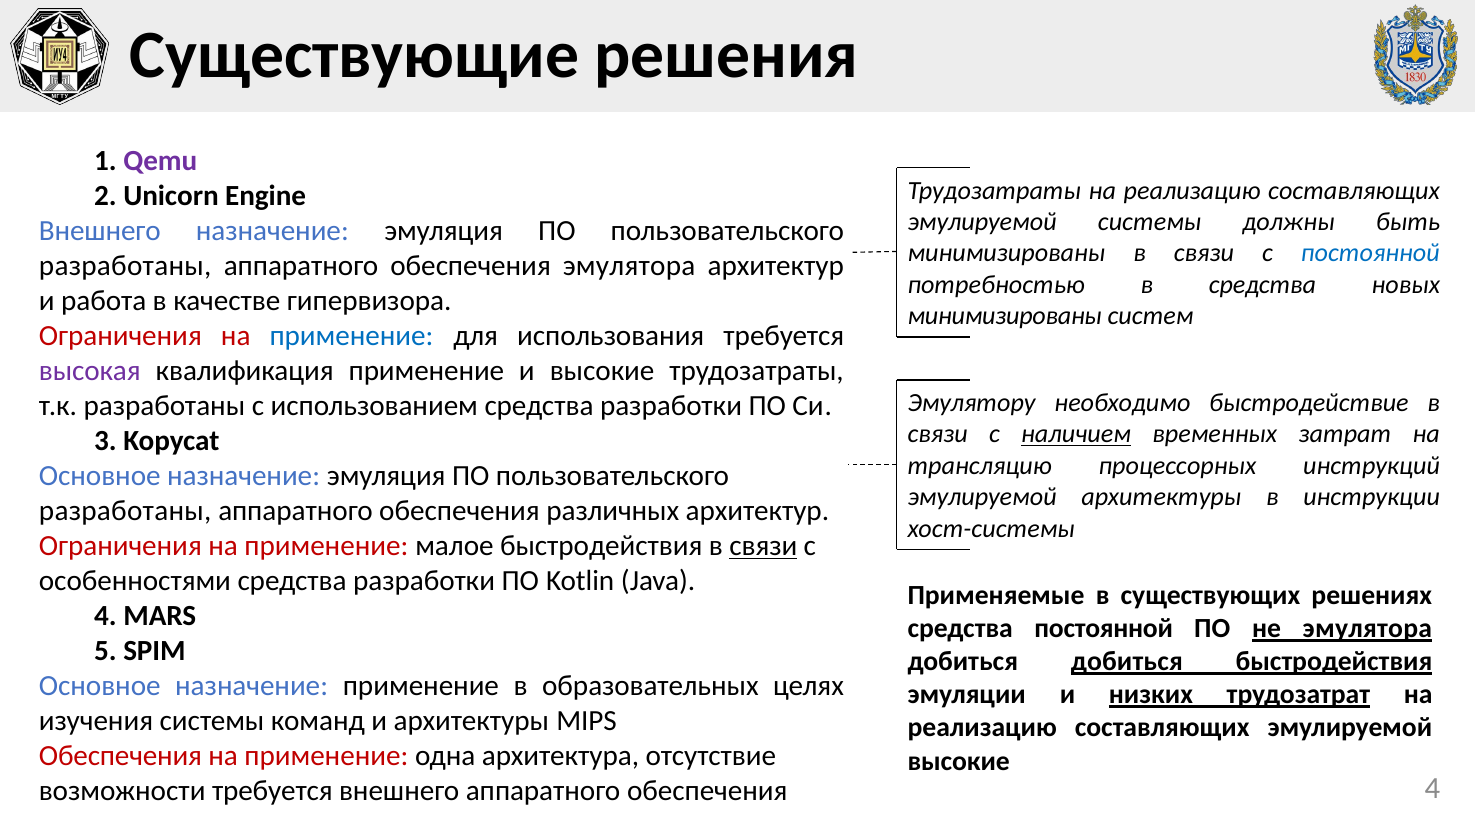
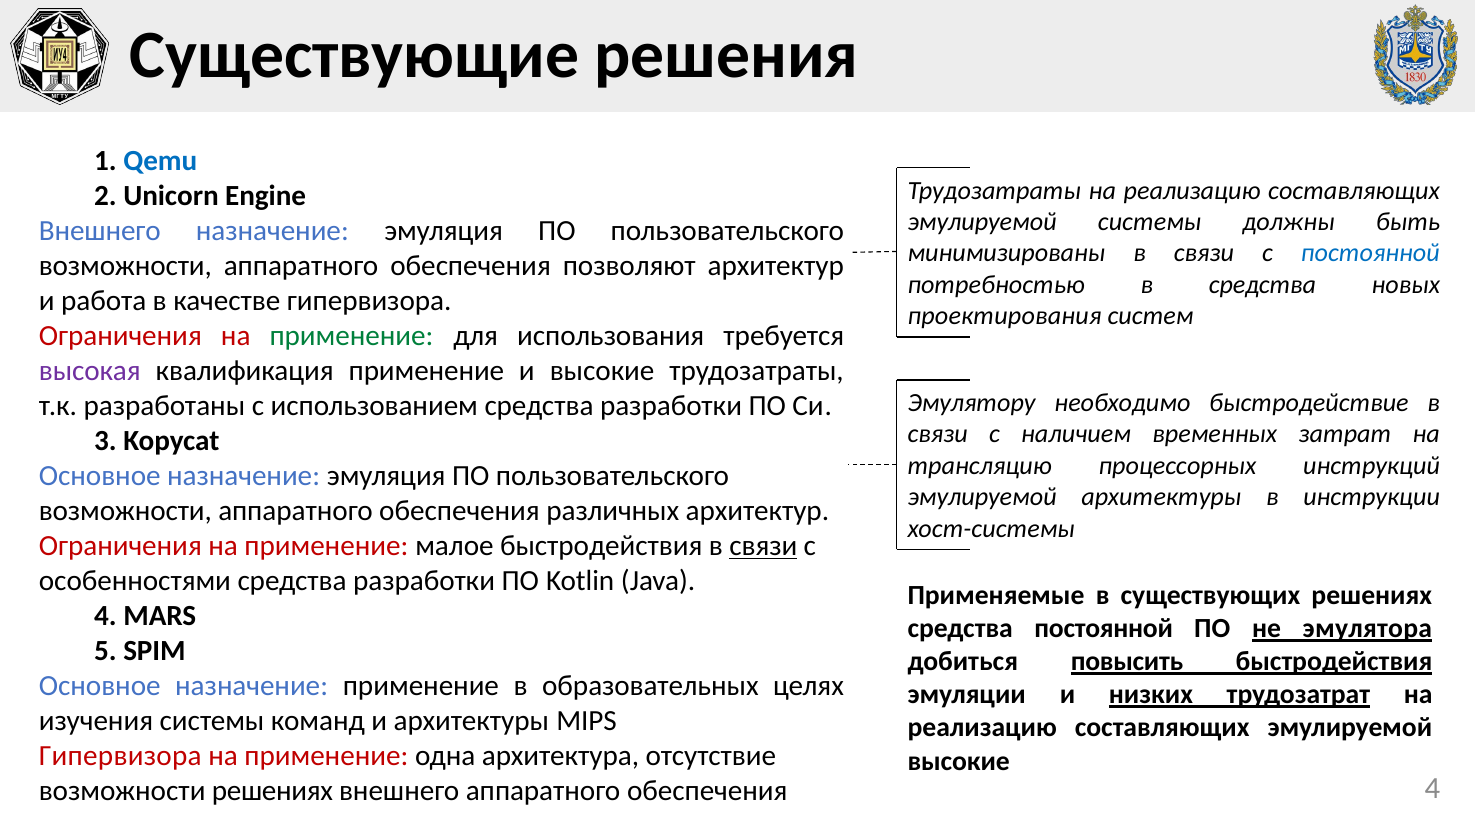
Qemu colour: purple -> blue (160, 161)
разработаны: разработаны -> возможности (125, 266)
обеспечения эмулятора: эмулятора -> позволяют (629, 266)
минимизированы: минимизированы -> проектирования (1004, 316)
применение colour: blue -> green (352, 336)
наличием underline: present -> none (1076, 434)
разработаны: разработаны -> возможности (125, 511)
добиться добиться: добиться -> повысить (1127, 661)
Обеспечения: Обеспечения -> Гипервизора (120, 756)
возможности требуется: требуется -> решениях (272, 791)
